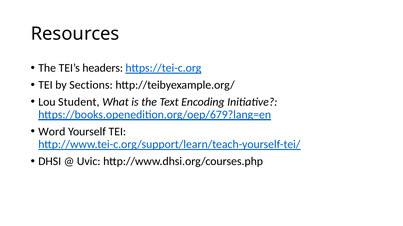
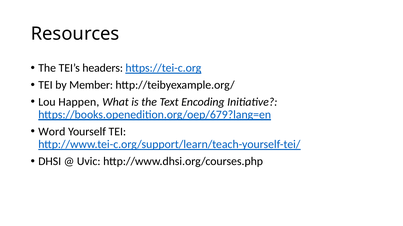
Sections: Sections -> Member (91, 85)
Student: Student -> Happen (79, 102)
